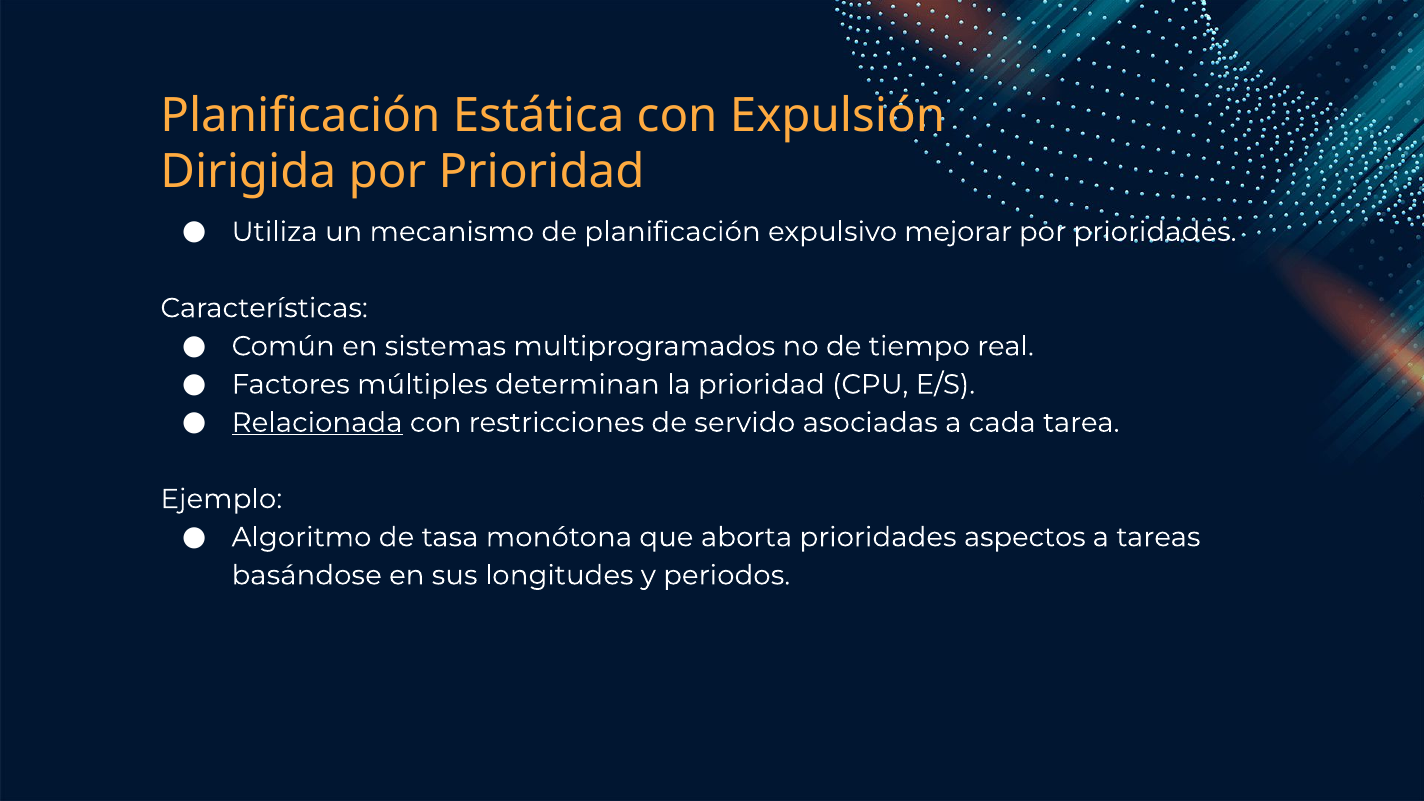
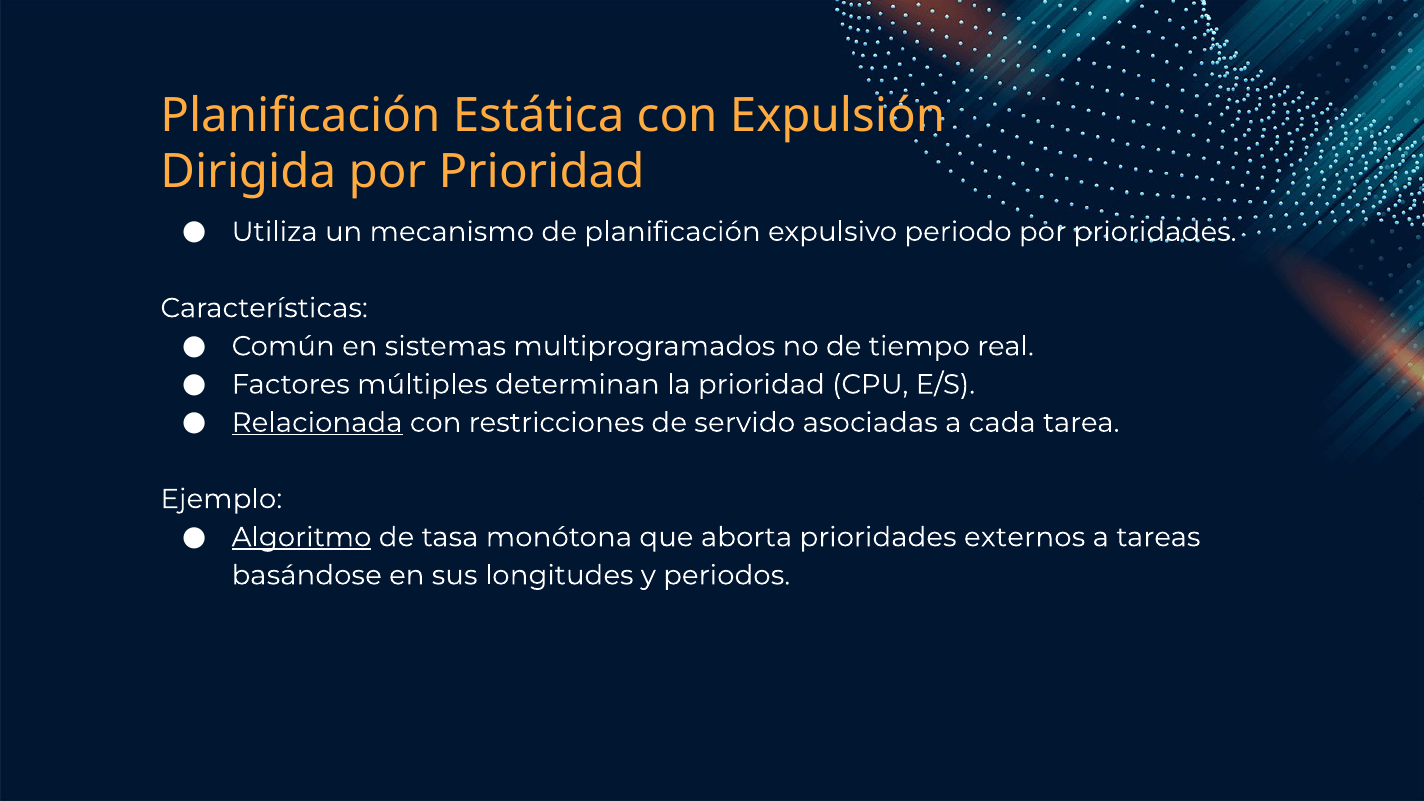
mejorar: mejorar -> periodo (958, 232)
Algoritmo underline: none -> present (301, 537)
aspectos: aspectos -> externos (1025, 537)
